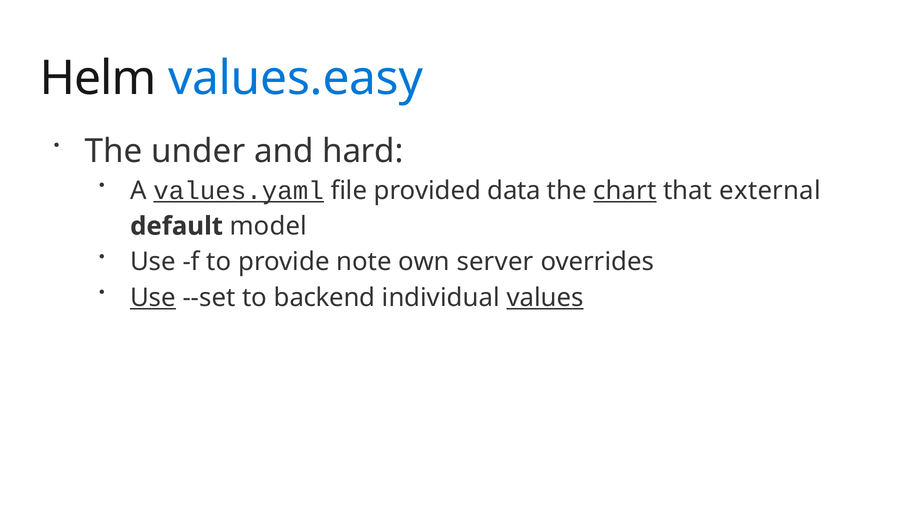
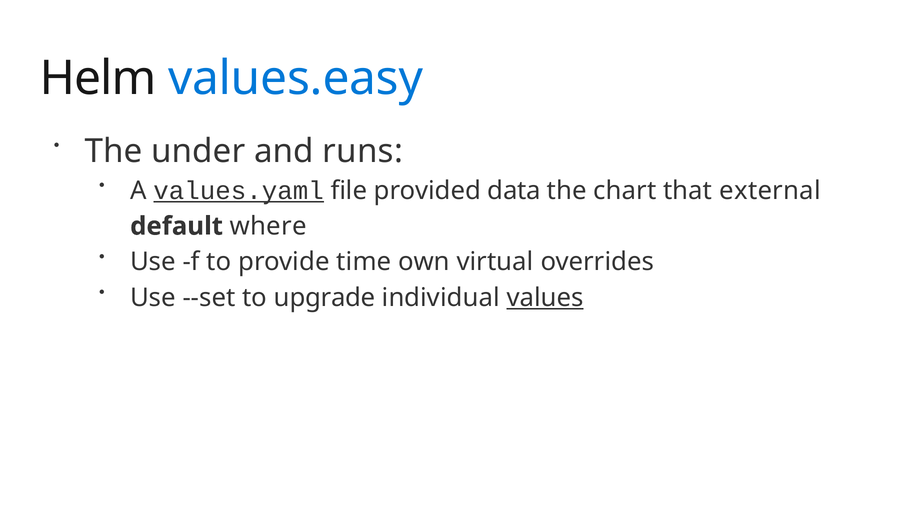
hard: hard -> runs (363, 151)
chart underline: present -> none (625, 191)
model: model -> where (268, 226)
note: note -> time (364, 262)
server: server -> virtual (495, 262)
Use underline: present -> none (153, 297)
backend: backend -> upgrade (325, 297)
